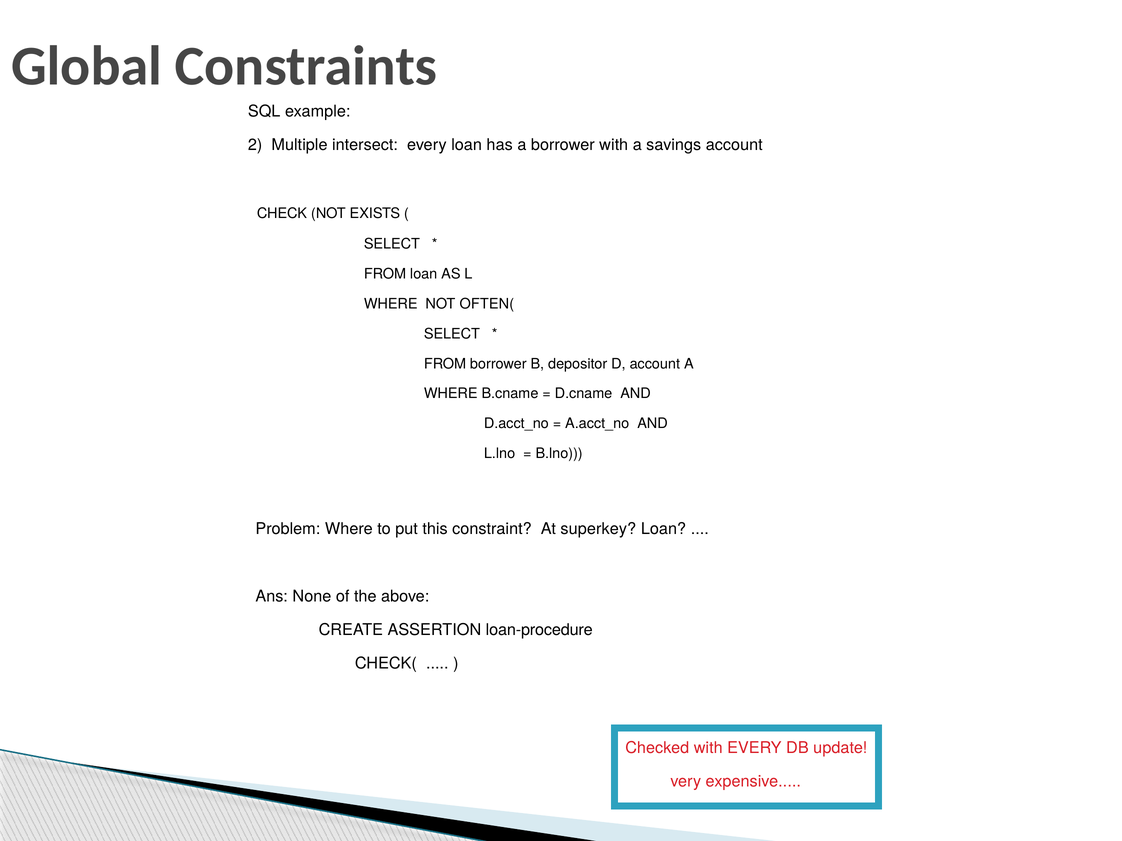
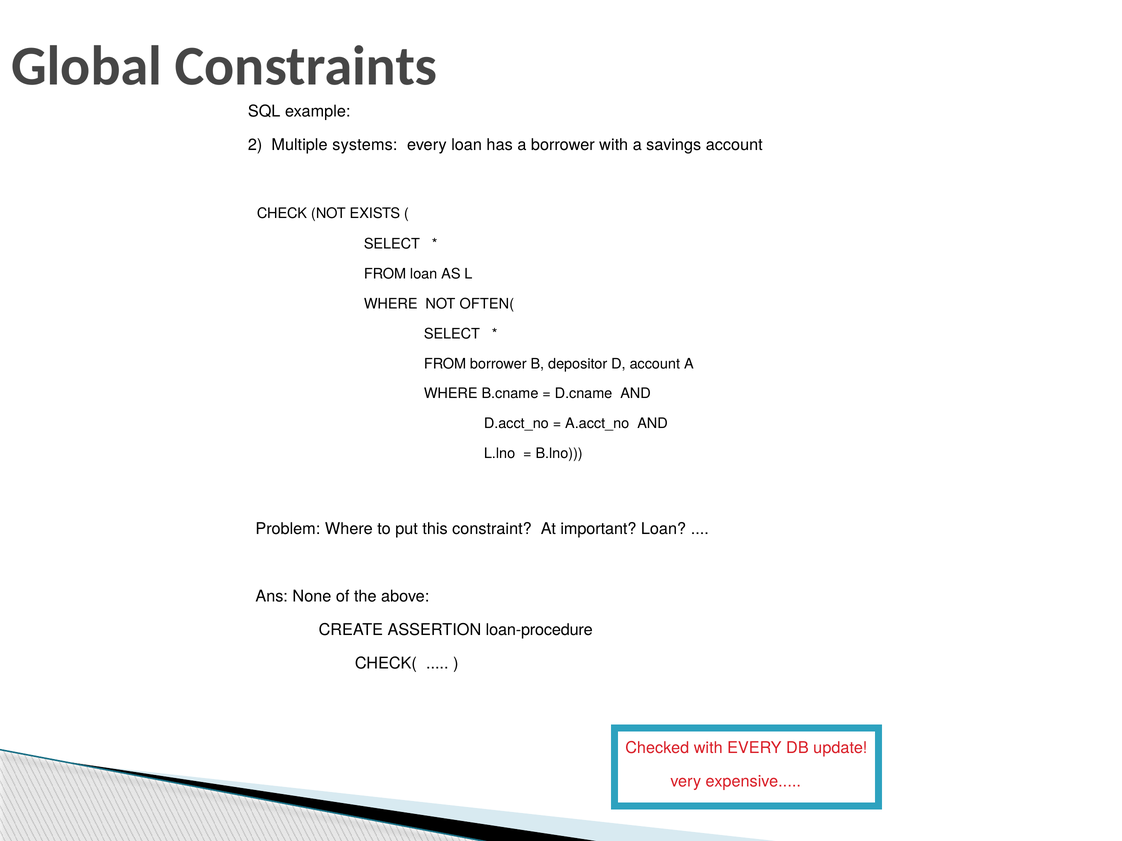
intersect: intersect -> systems (365, 145)
superkey: superkey -> important (598, 529)
